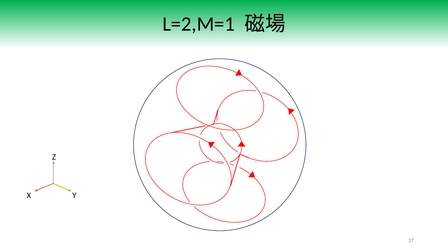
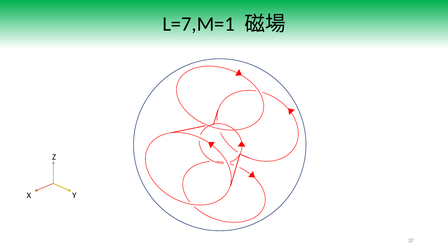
L=2,M=1: L=2,M=1 -> L=7,M=1 (199, 24)
